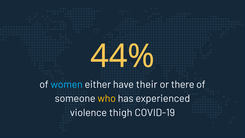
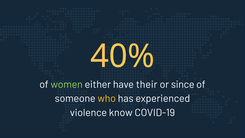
44%: 44% -> 40% (122, 56)
women colour: light blue -> light green (67, 84)
there: there -> since (183, 84)
thigh: thigh -> know (121, 112)
